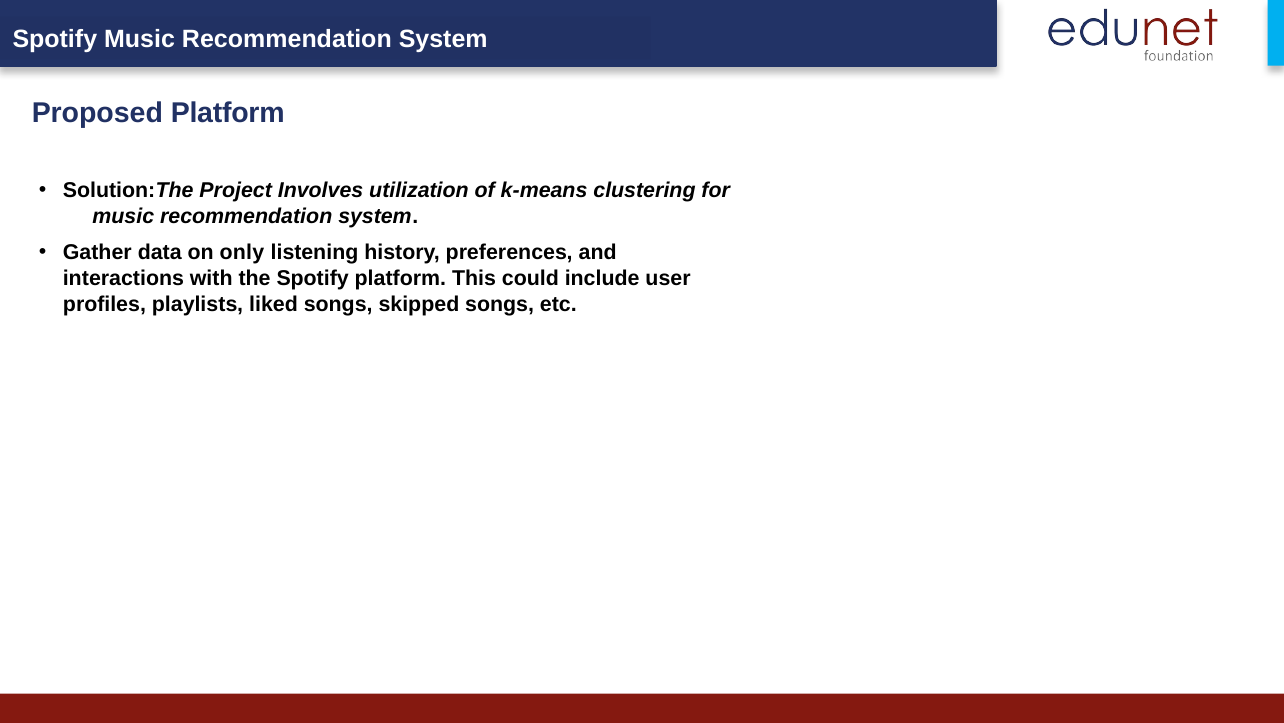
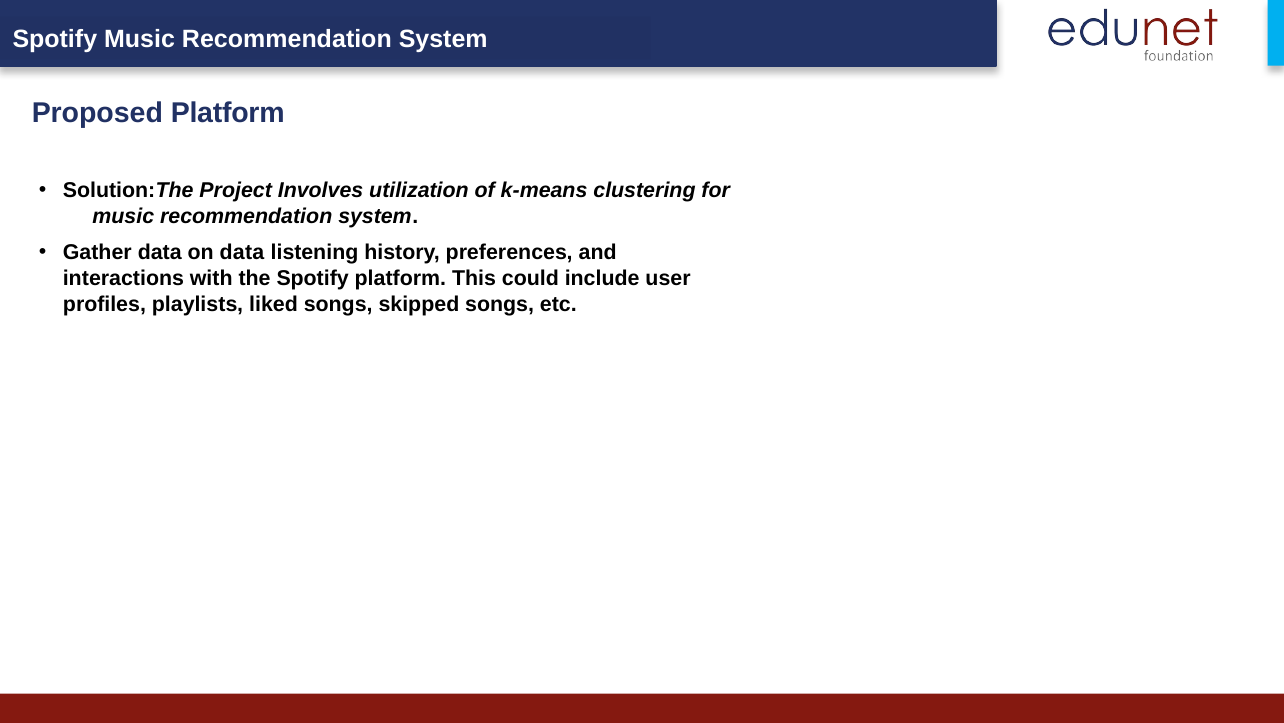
on only: only -> data (242, 252)
